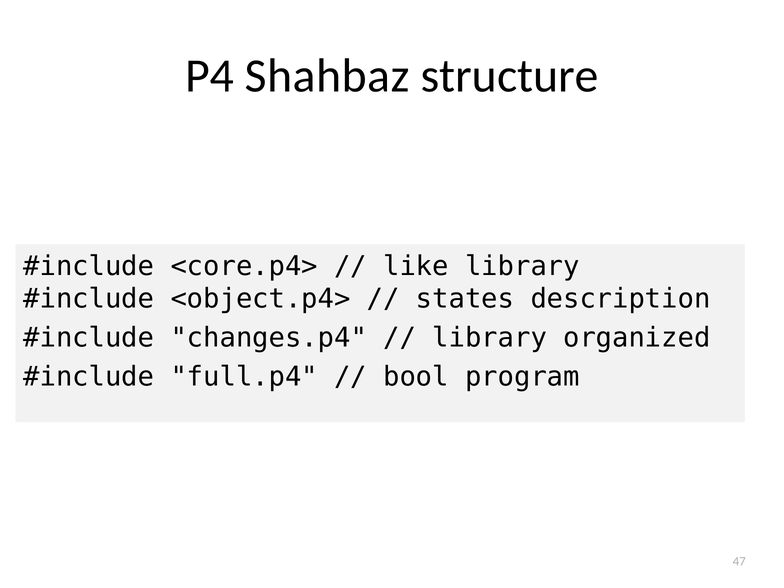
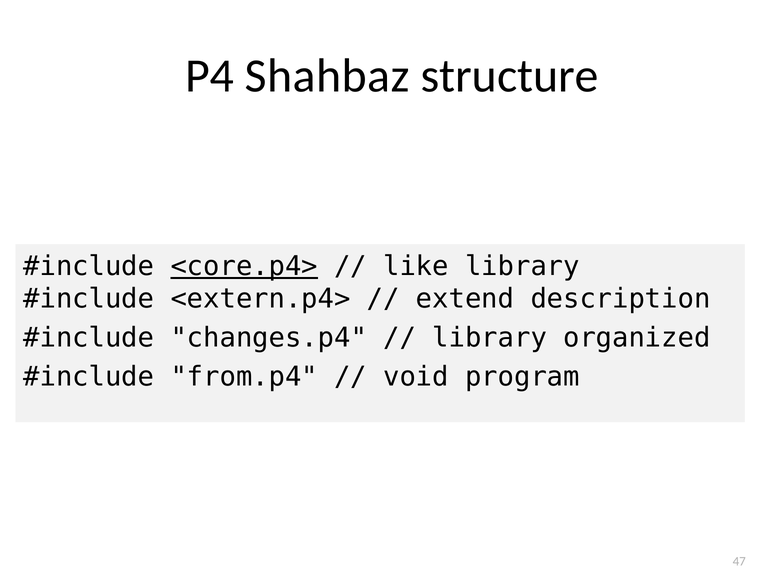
<core.p4> underline: none -> present (244, 266)
<object.p4>: <object.p4> -> <extern.p4> (261, 299)
states: states -> extend (465, 299)
full.p4: full.p4 -> from.p4 (244, 377)
bool: bool -> void (416, 377)
